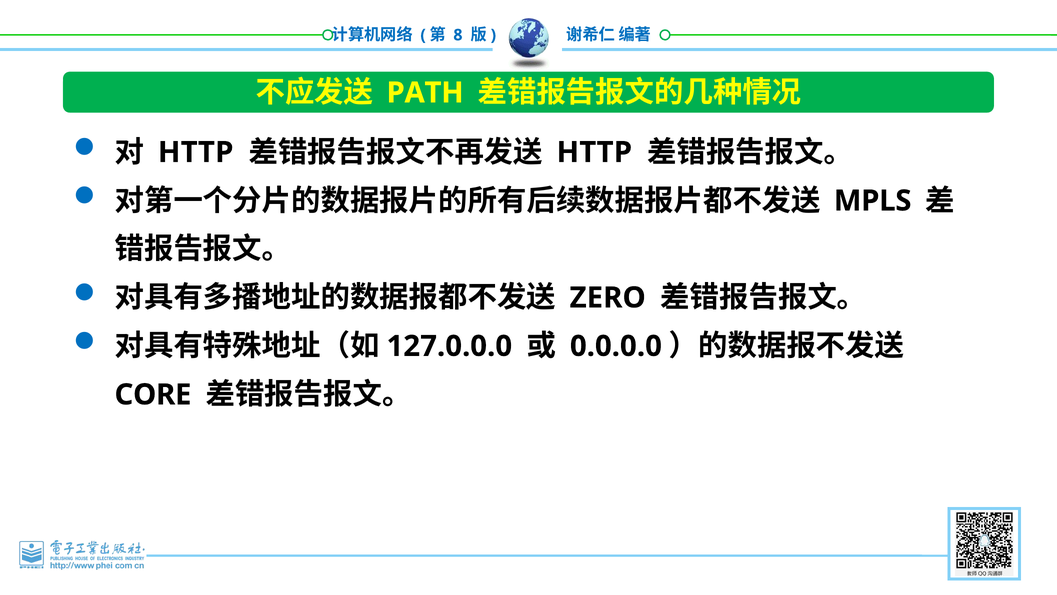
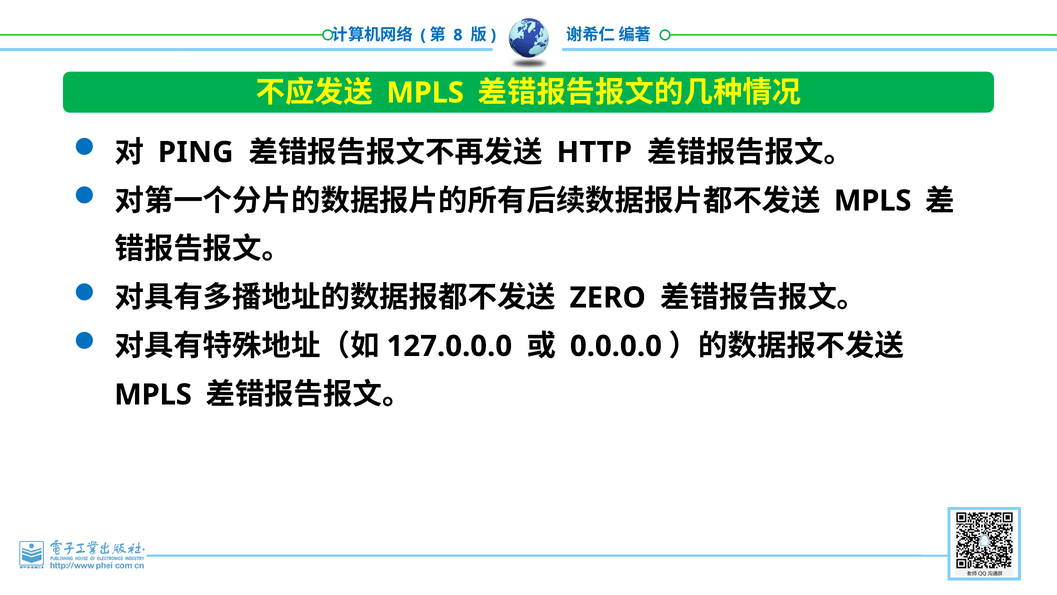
PATH: PATH -> MPLS (425, 93)
HTTP: HTTP -> PING (196, 152)
CORE: CORE -> MPLS (153, 394)
